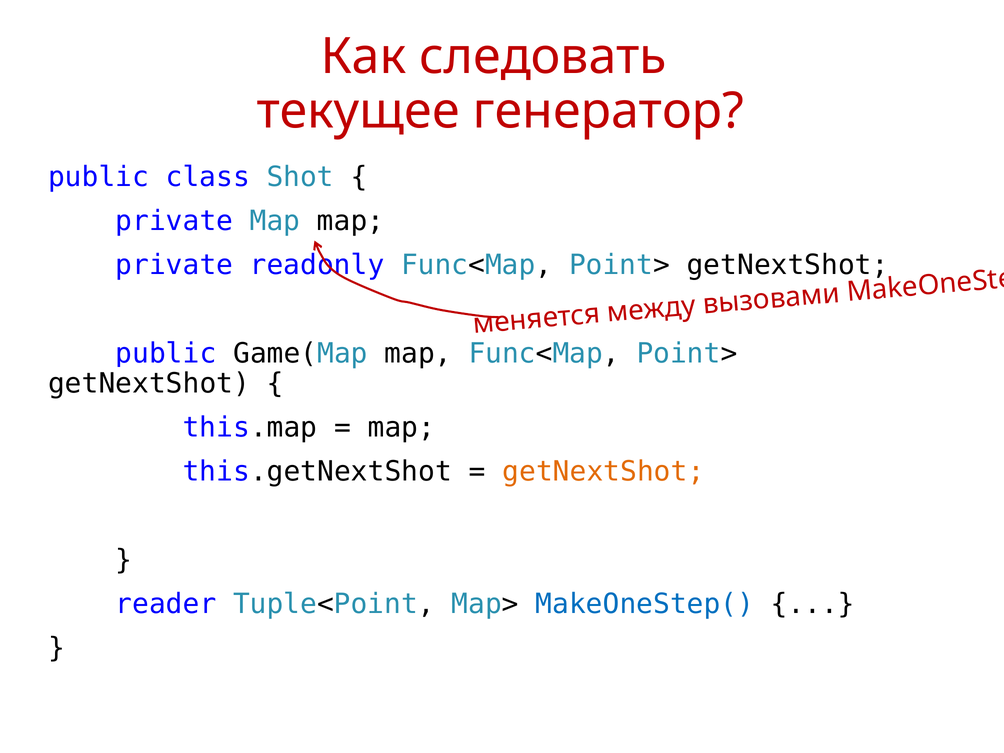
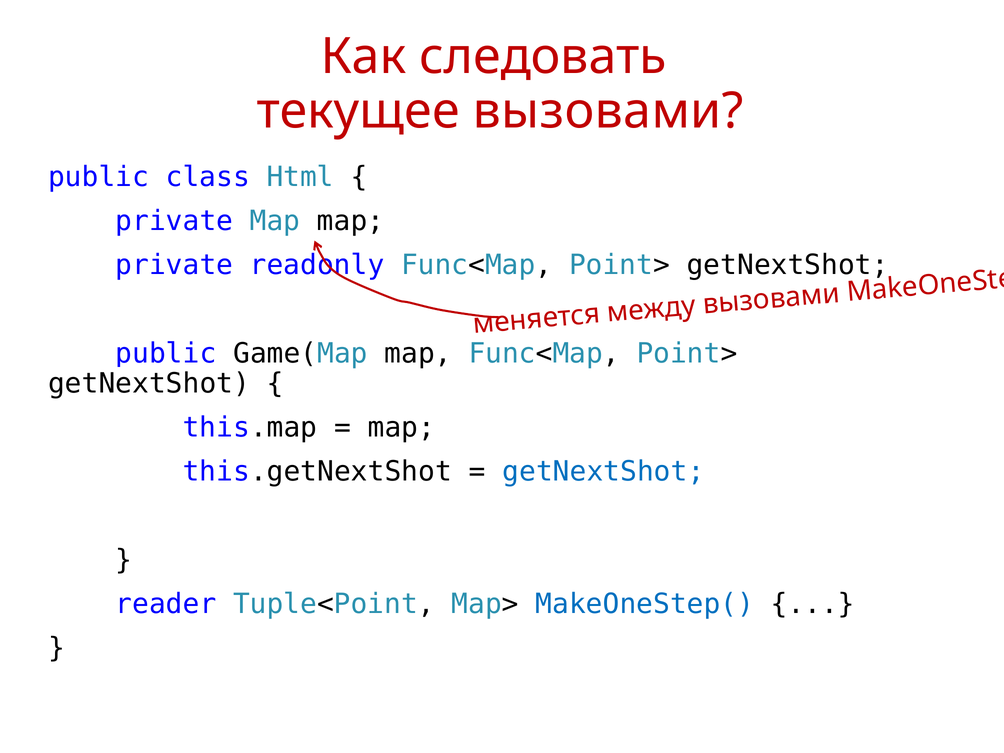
текущее генератор: генератор -> вызовами (608, 111)
Shot: Shot -> Html (300, 177)
getNextShot colour: orange -> blue (603, 472)
